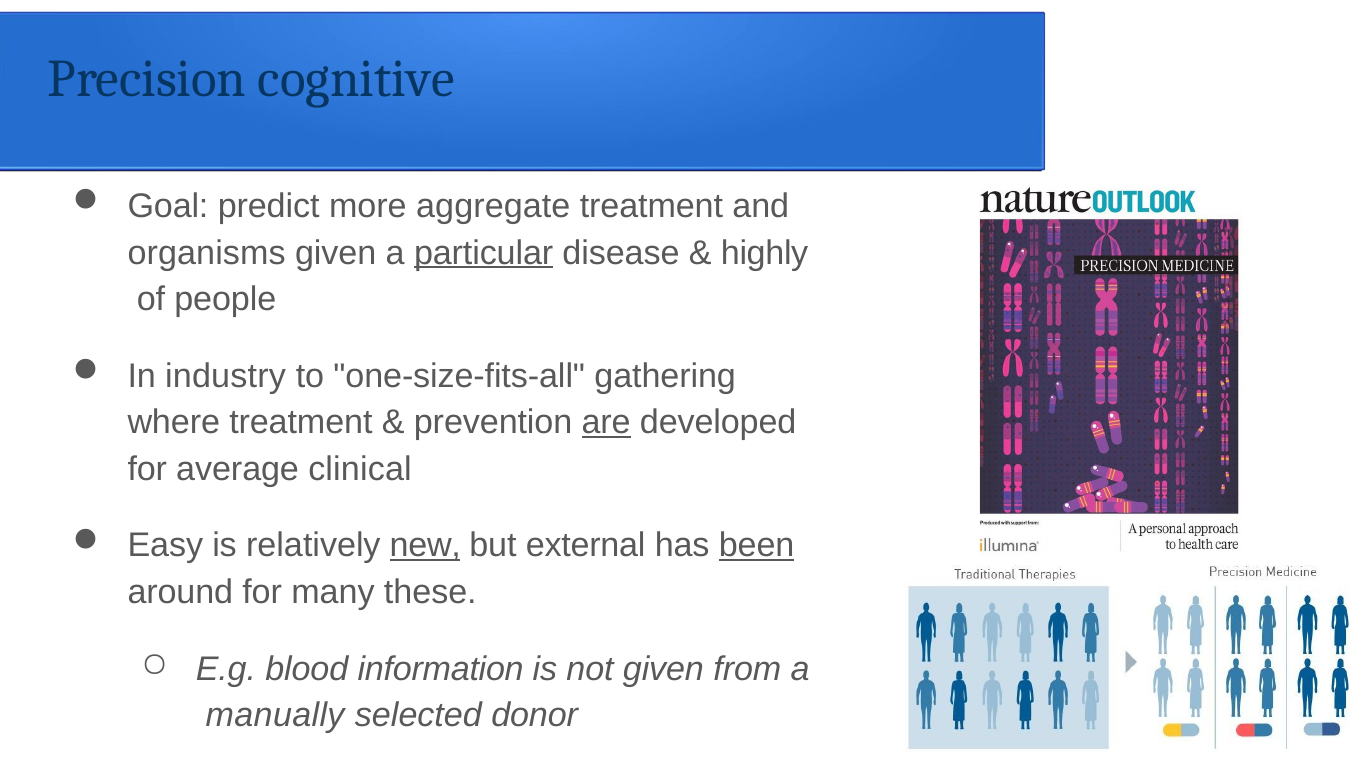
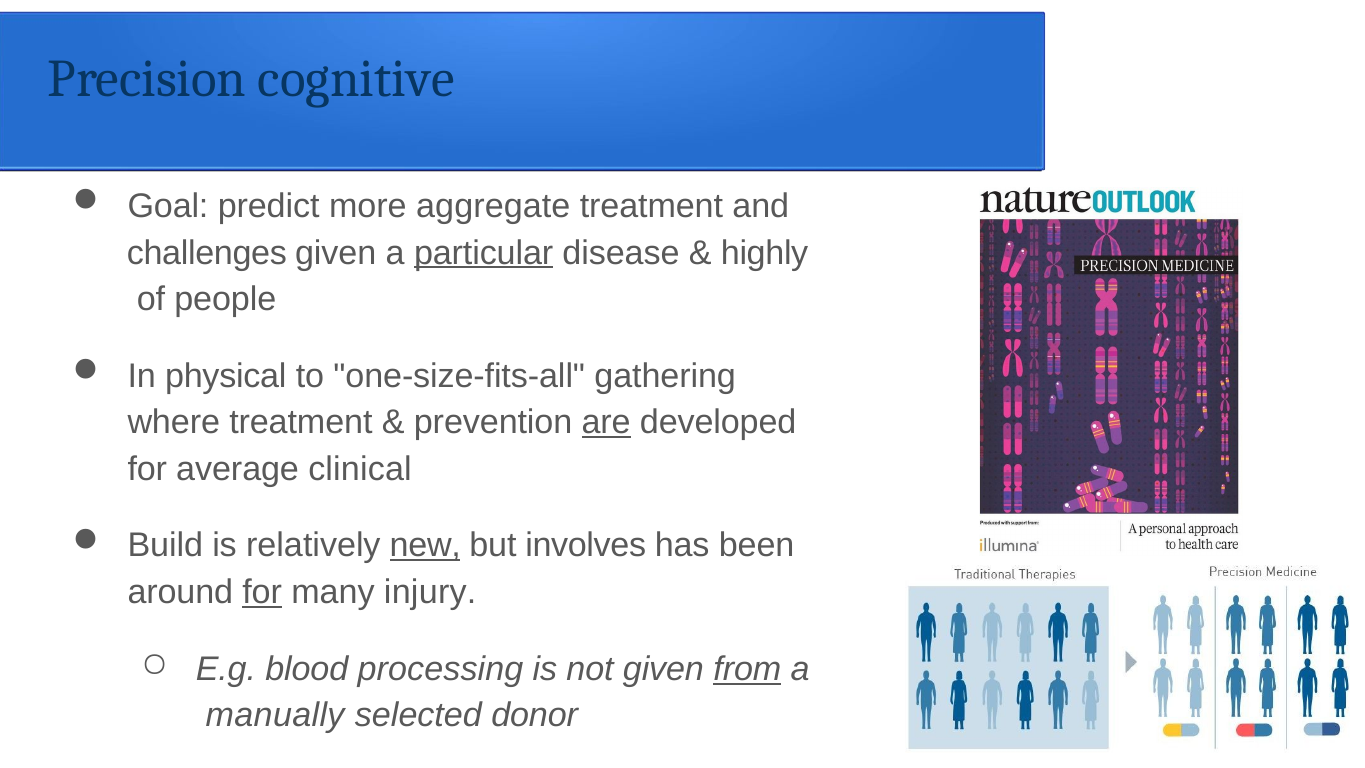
organisms: organisms -> challenges (207, 253)
industry: industry -> physical (226, 376)
Easy: Easy -> Build (165, 546)
external: external -> involves (586, 546)
been underline: present -> none (757, 546)
for underline: none -> present (262, 592)
these: these -> injury (430, 592)
information: information -> processing (440, 669)
from underline: none -> present (747, 669)
